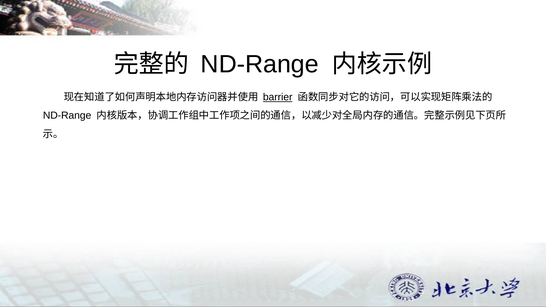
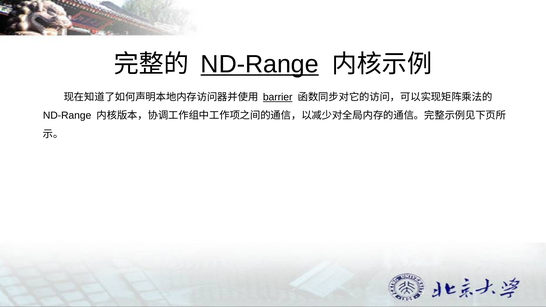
ND-Range underline: none -> present (260, 64)
